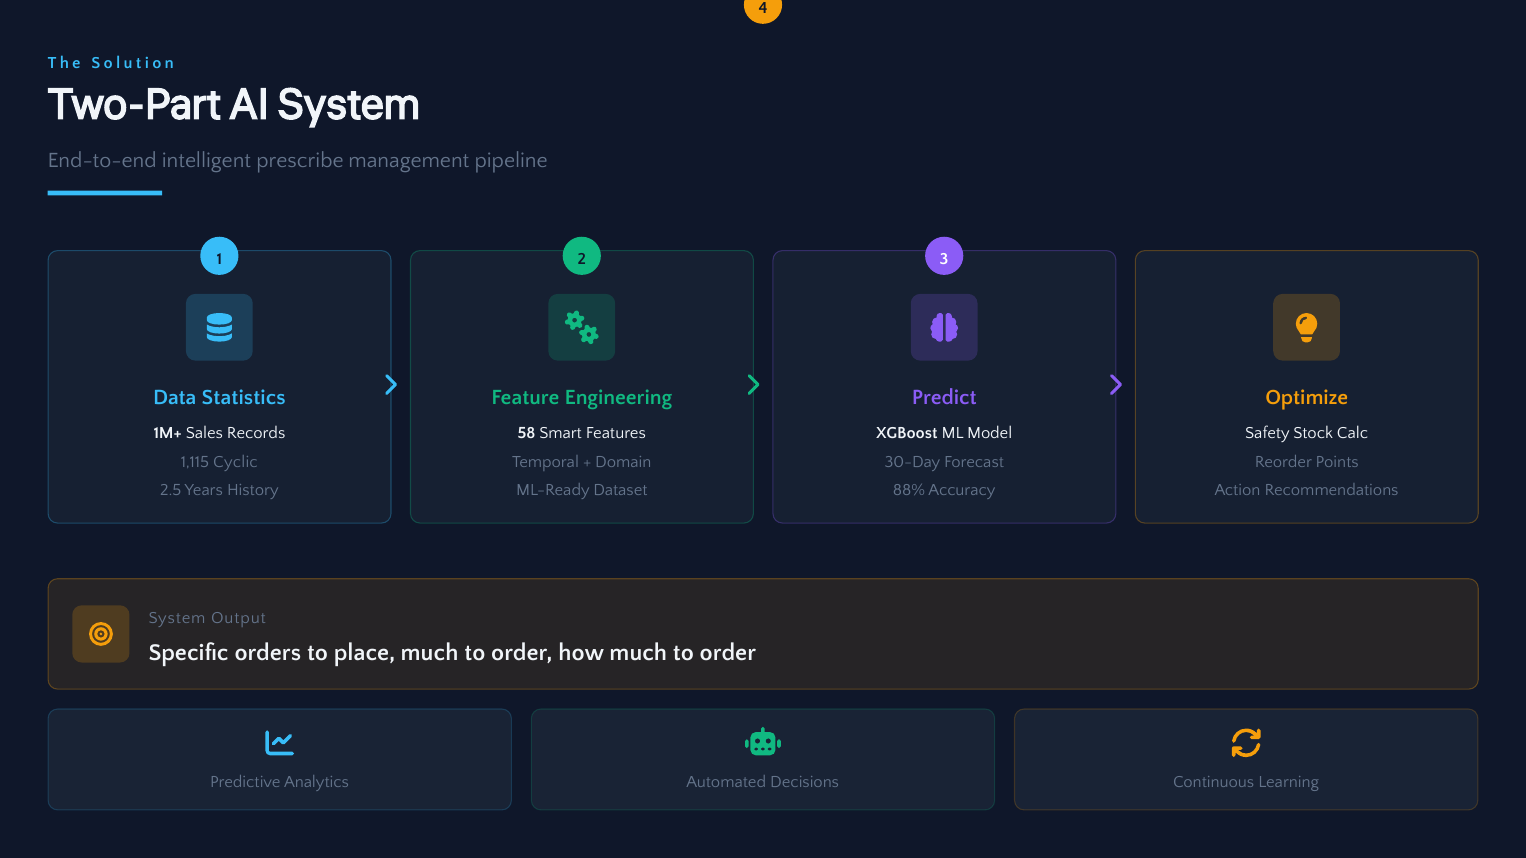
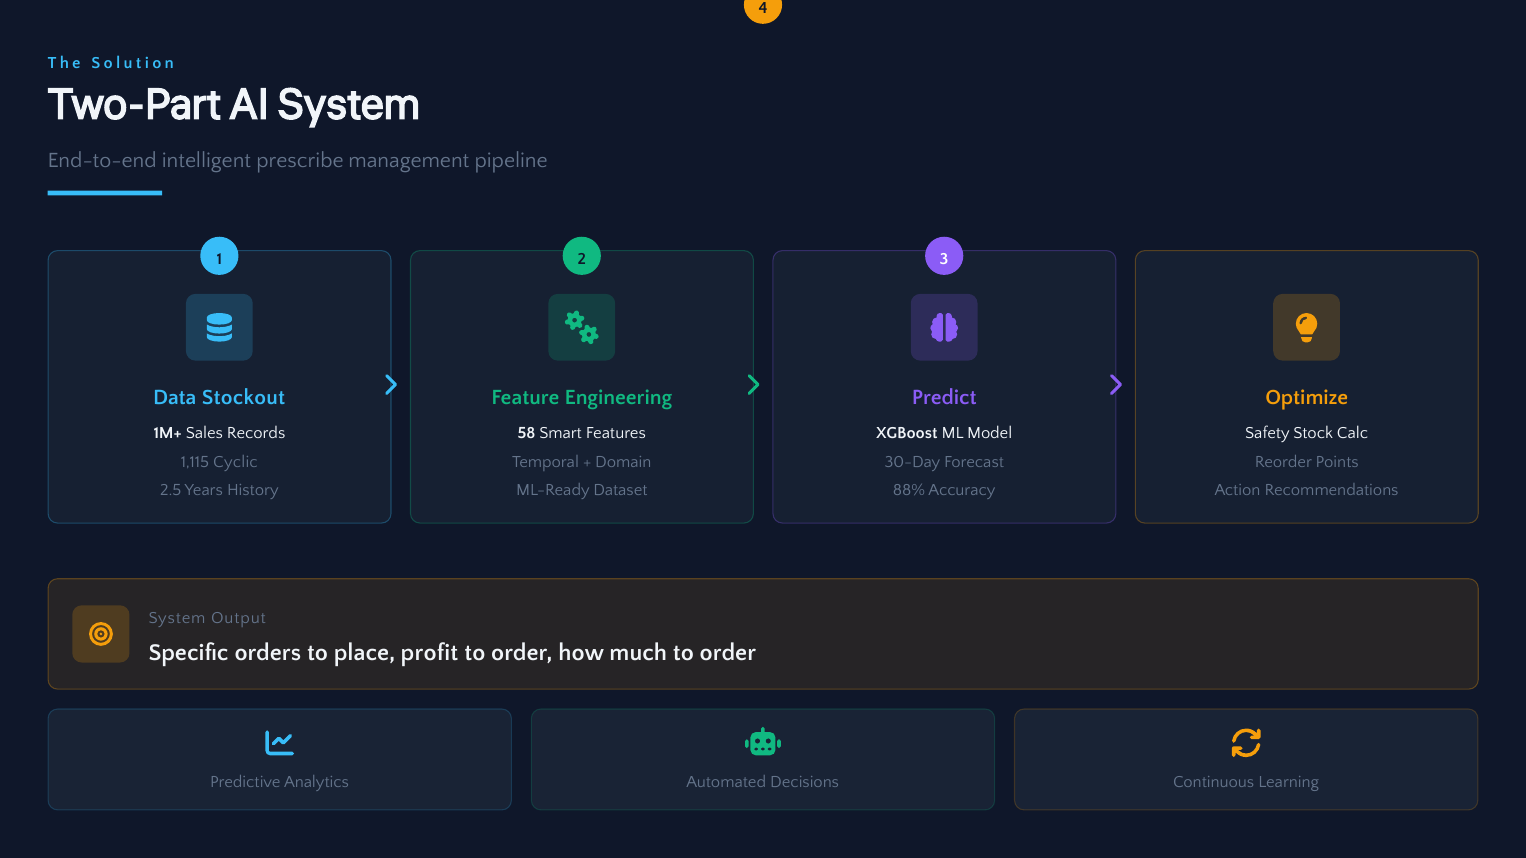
Statistics: Statistics -> Stockout (244, 397)
place much: much -> profit (430, 653)
